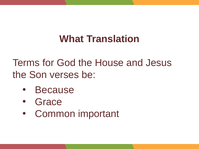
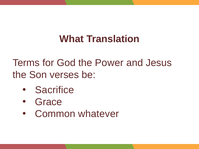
House: House -> Power (109, 63)
Because: Because -> Sacrifice (55, 90)
important: important -> whatever (99, 114)
